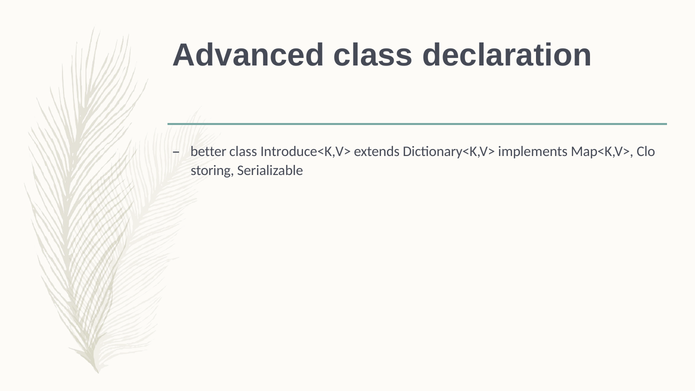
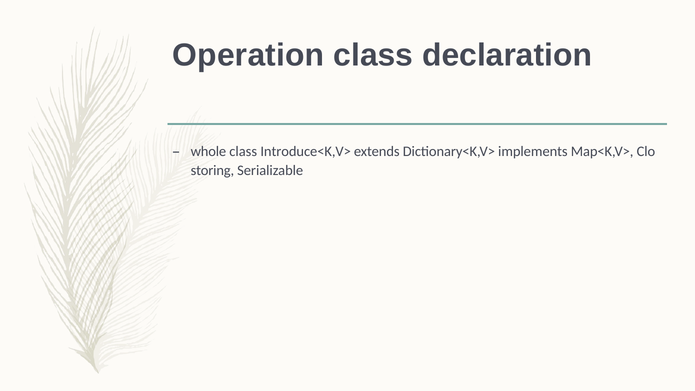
Advanced: Advanced -> Operation (248, 55)
better: better -> whole (208, 151)
